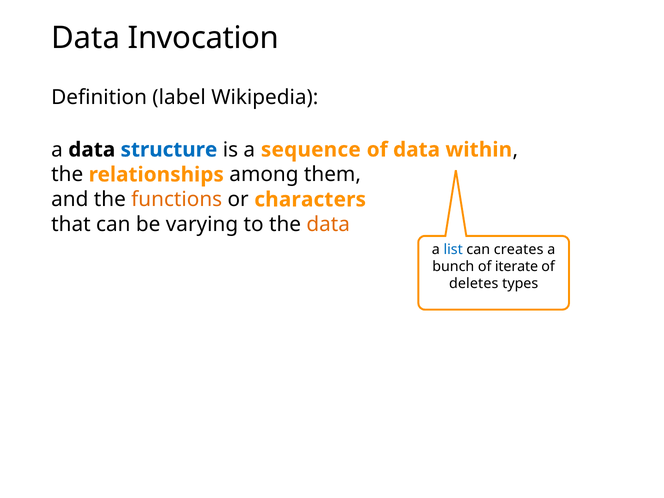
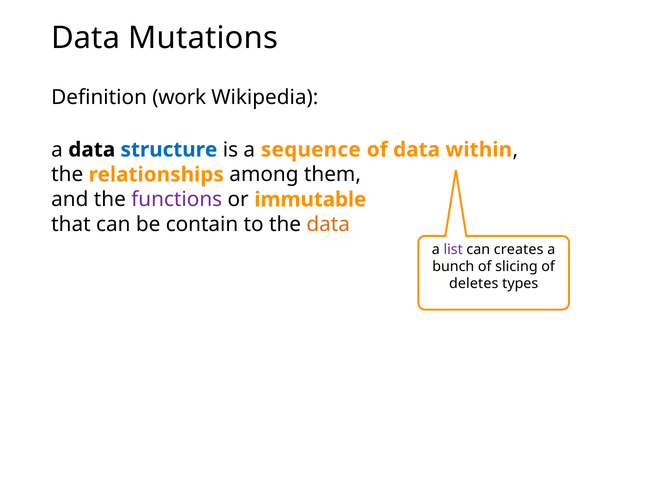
Invocation: Invocation -> Mutations (203, 38)
label: label -> work (179, 98)
functions colour: orange -> purple (177, 200)
characters: characters -> immutable (310, 200)
varying: varying -> contain (202, 224)
list colour: blue -> purple (453, 249)
iterate: iterate -> slicing (516, 267)
